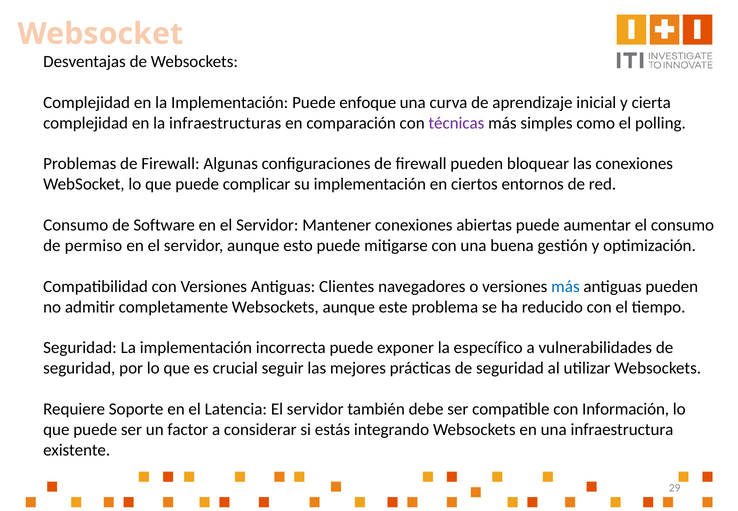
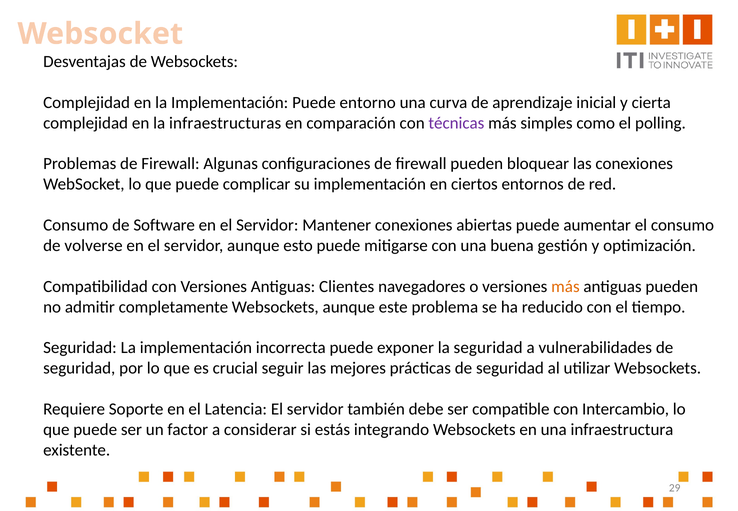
enfoque: enfoque -> entorno (368, 103)
permiso: permiso -> volverse (94, 246)
más colour: blue -> orange (565, 286)
la específico: específico -> seguridad (488, 348)
Información: Información -> Intercambio (626, 409)
